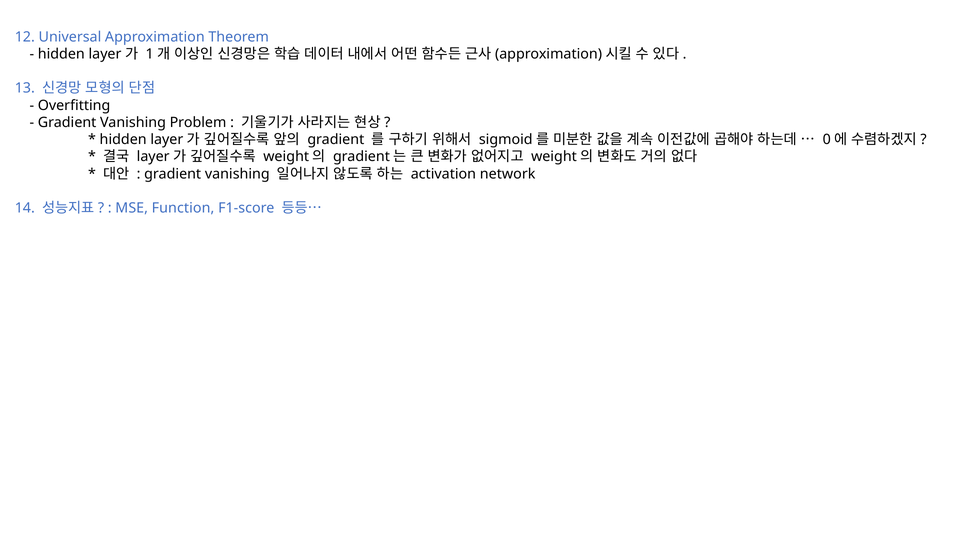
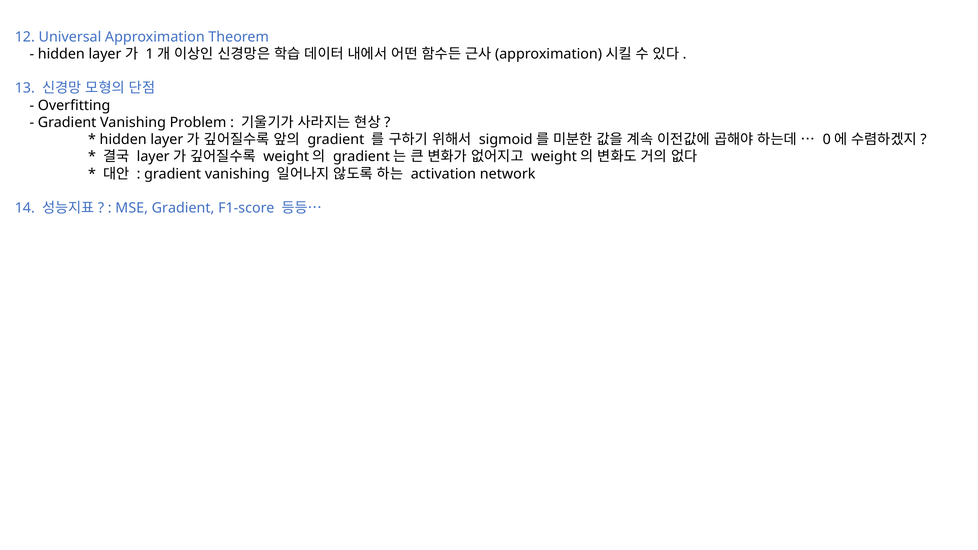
MSE Function: Function -> Gradient (183, 208)
